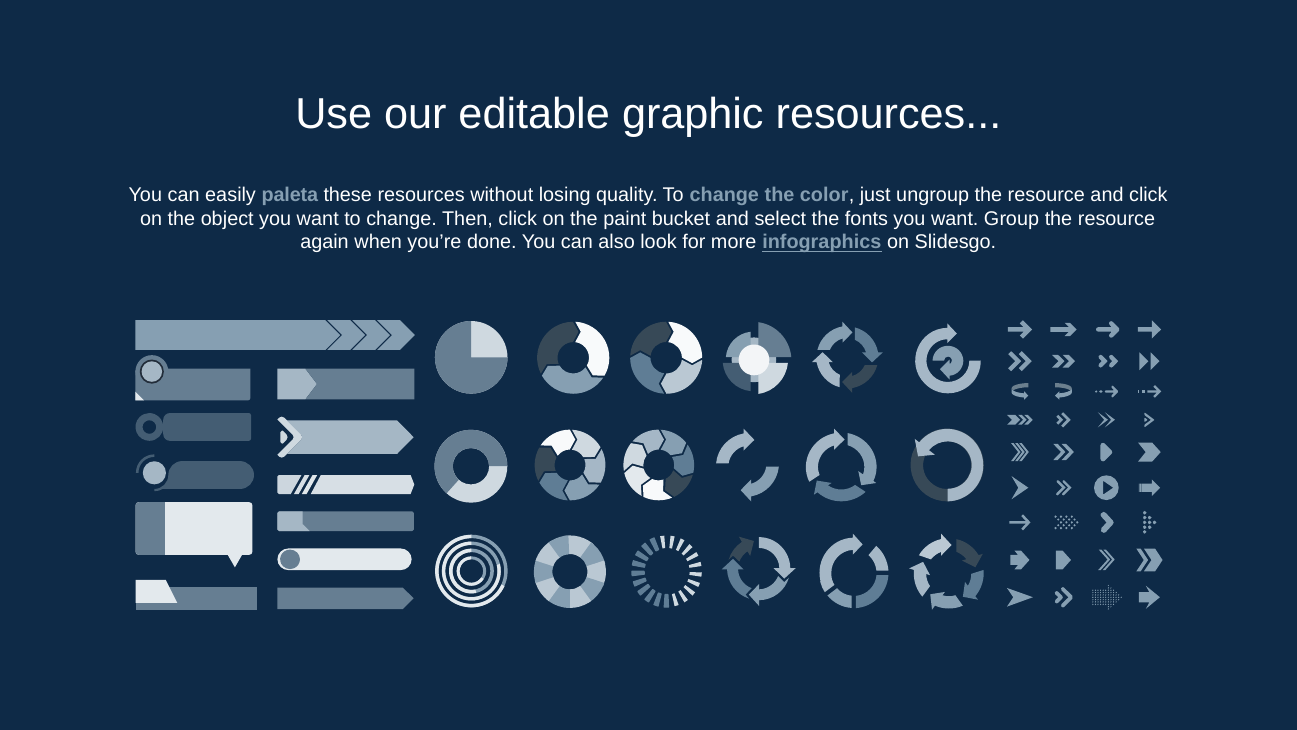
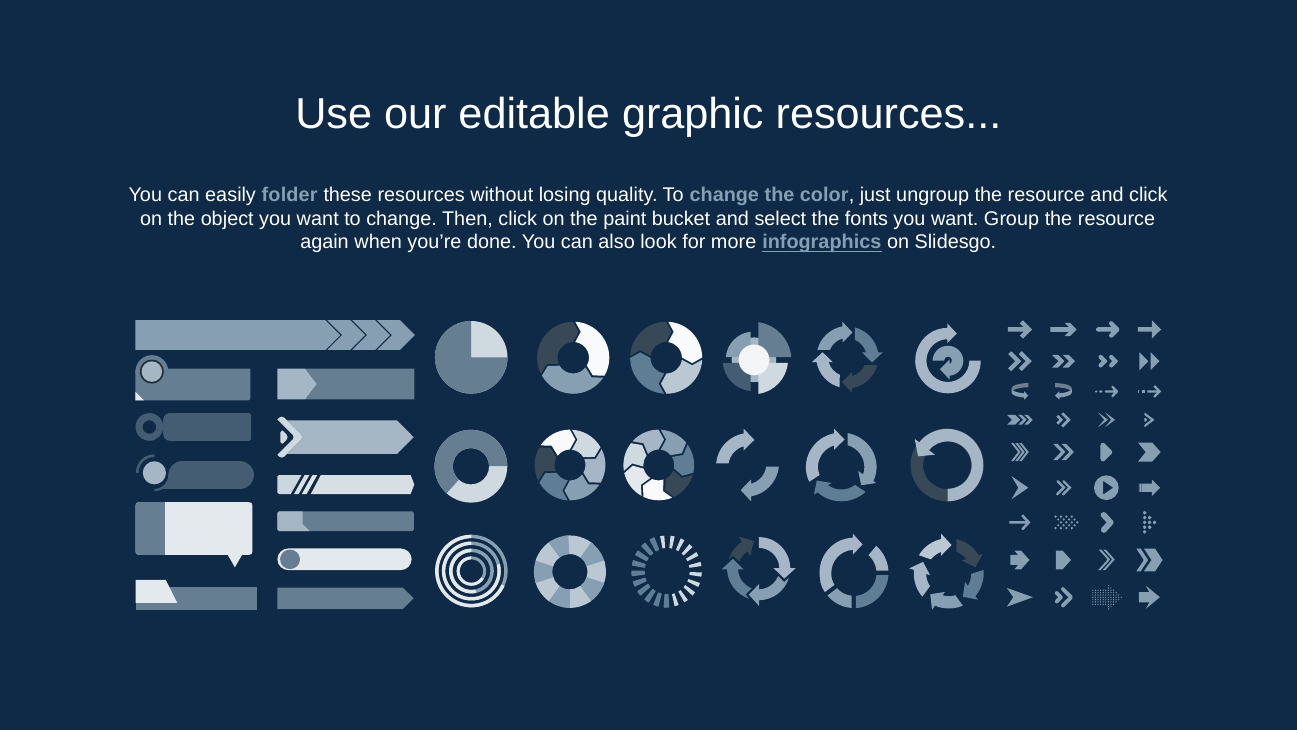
paleta: paleta -> folder (290, 195)
